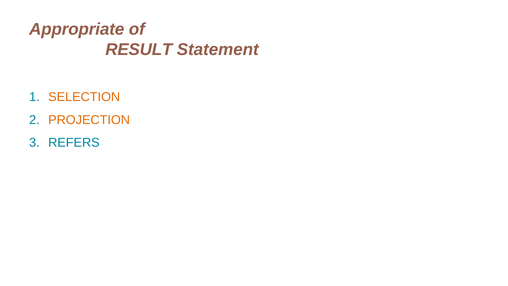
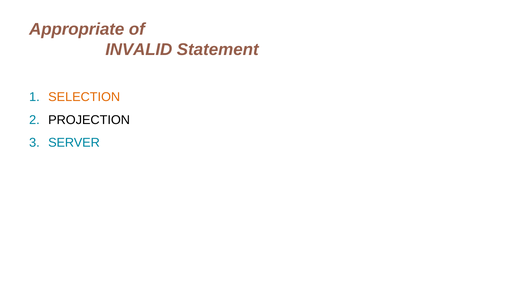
RESULT: RESULT -> INVALID (139, 49)
PROJECTION colour: orange -> black (89, 120)
REFERS: REFERS -> SERVER (74, 143)
